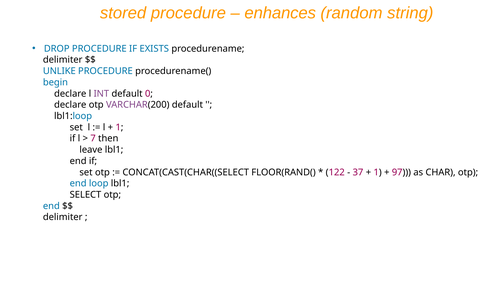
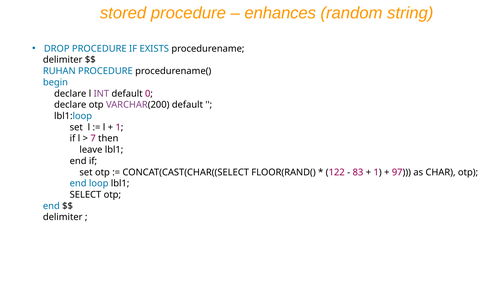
UNLIKE: UNLIKE -> RUHAN (59, 71)
37: 37 -> 83 (358, 172)
